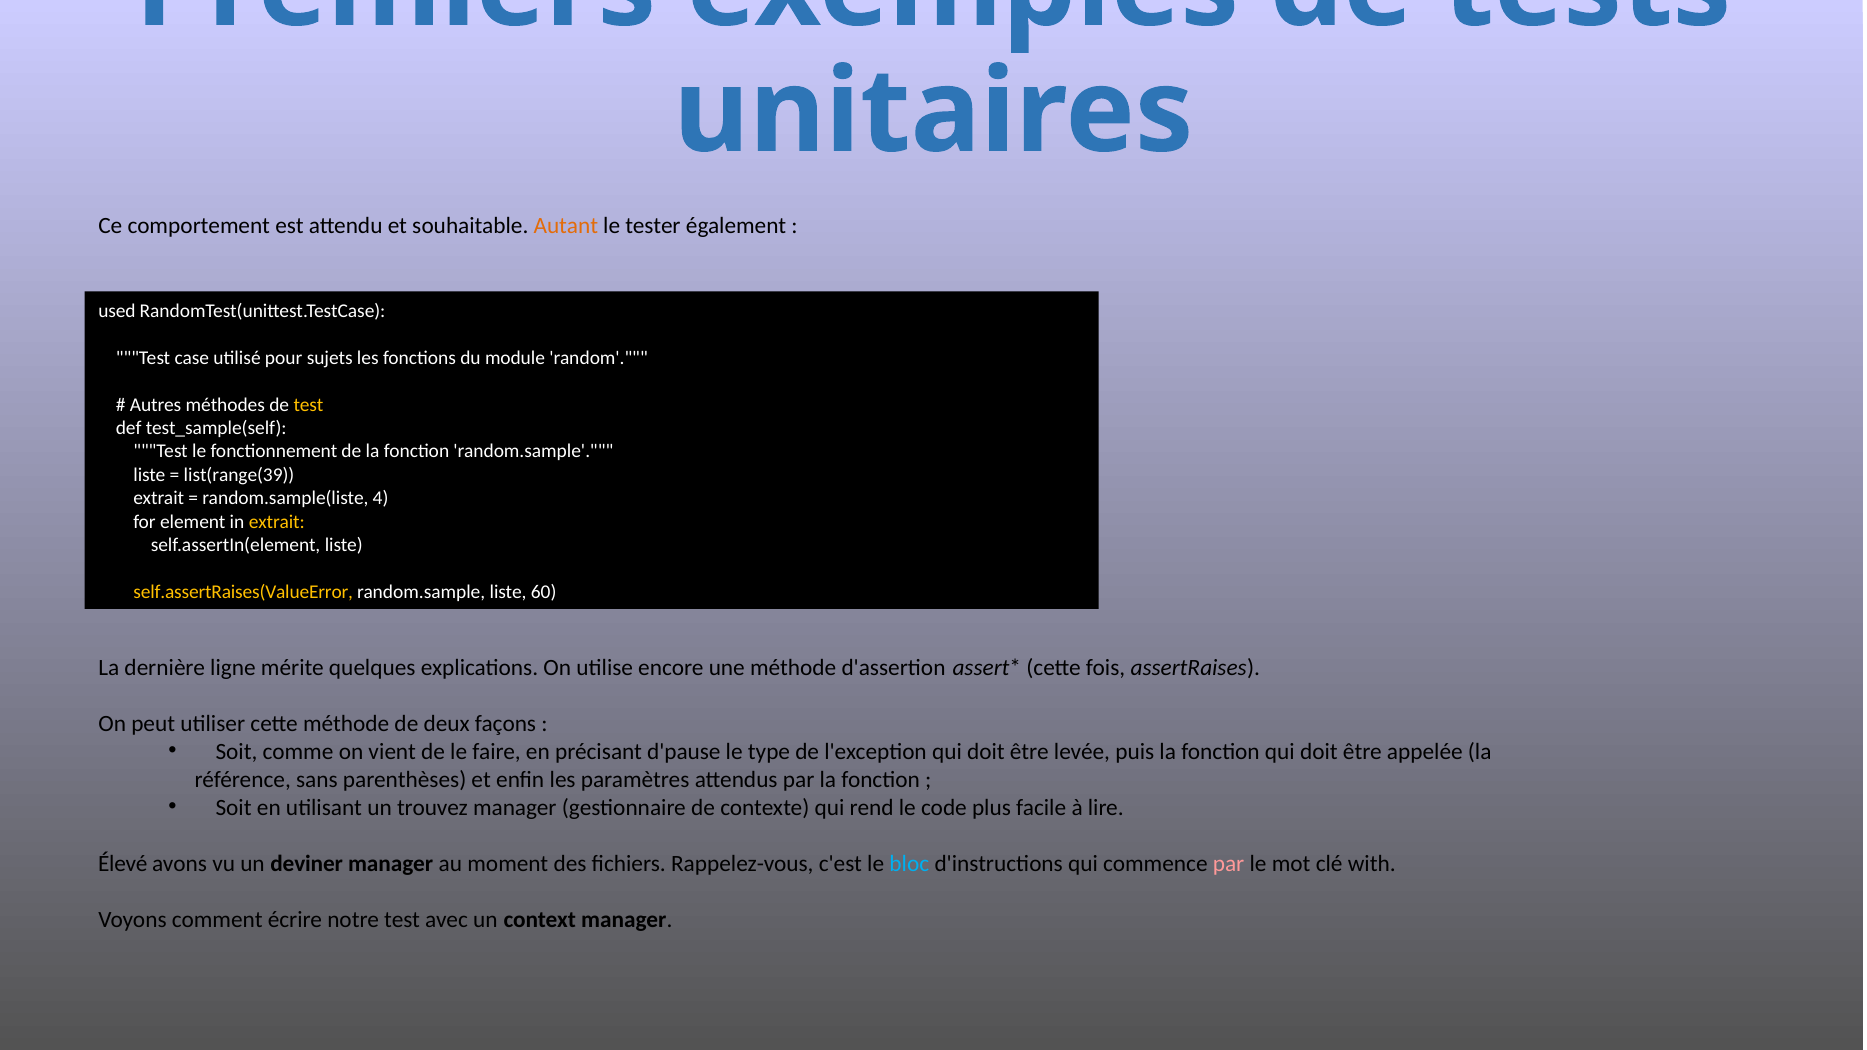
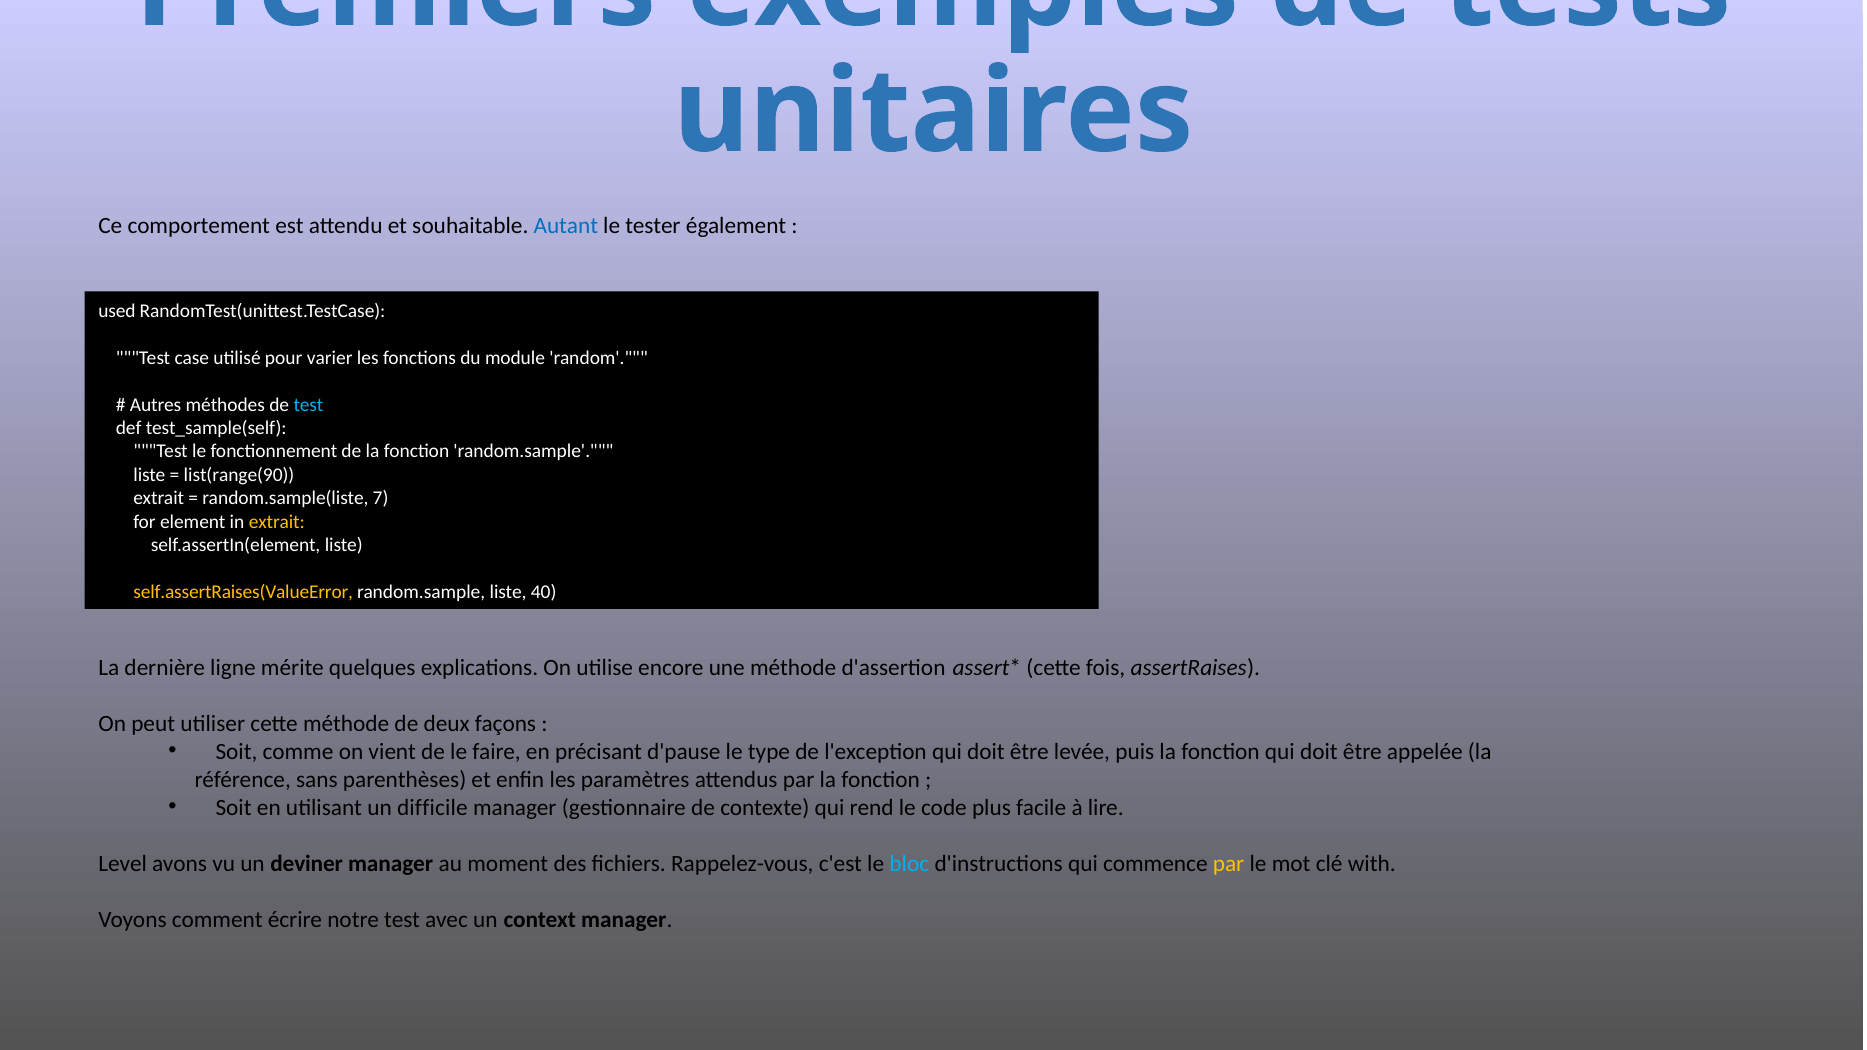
Autant colour: orange -> blue (566, 226)
sujets: sujets -> varier (330, 358)
test colour: yellow -> light blue (309, 405)
list(range(39: list(range(39 -> list(range(90 (239, 475)
4: 4 -> 7 (381, 498)
60: 60 -> 40 (544, 592)
trouvez: trouvez -> difficile (432, 808)
Élevé: Élevé -> Level (123, 864)
par colour: pink -> yellow (1229, 864)
